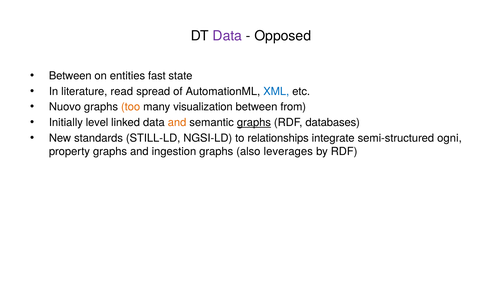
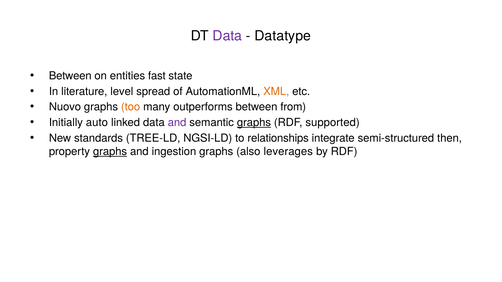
Opposed: Opposed -> Datatype (283, 36)
read: read -> level (122, 91)
XML colour: blue -> orange (276, 91)
visualization: visualization -> outperforms (203, 107)
level: level -> auto (97, 123)
and colour: orange -> purple (177, 123)
databases: databases -> supported (333, 123)
STILL-LD: STILL-LD -> TREE-LD (153, 138)
ogni: ogni -> then (450, 138)
graphs underline: none -> present (110, 152)
